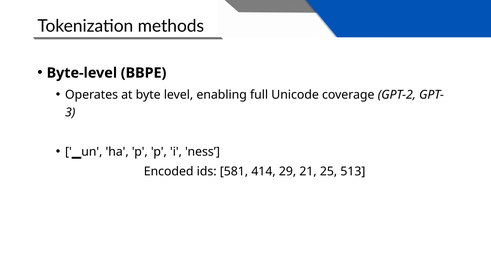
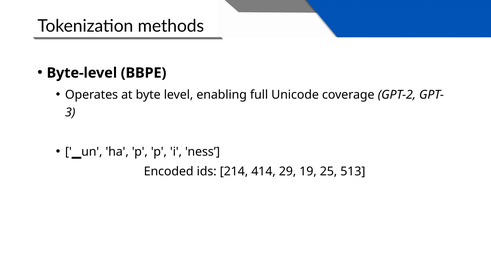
581: 581 -> 214 (234, 172)
21: 21 -> 19 (308, 172)
